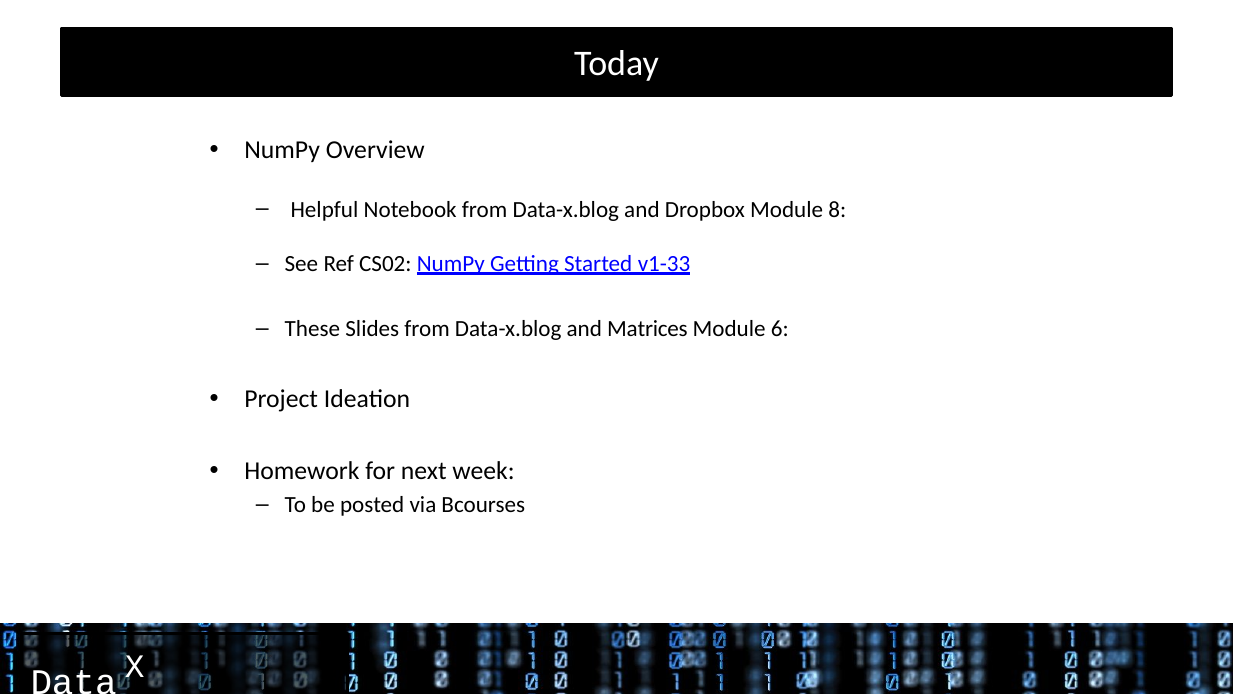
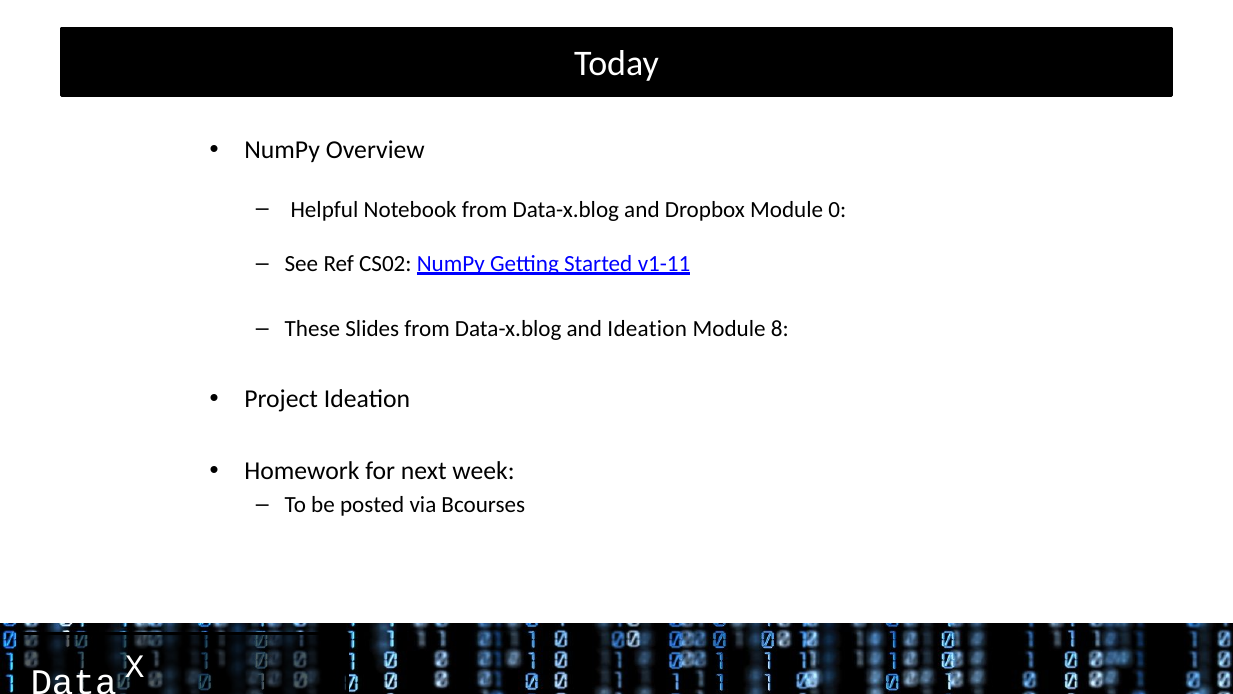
8: 8 -> 0 (837, 209)
v1-33: v1-33 -> v1-11 (664, 263)
and Matrices: Matrices -> Ideation (647, 328)
6: 6 -> 8 (780, 328)
